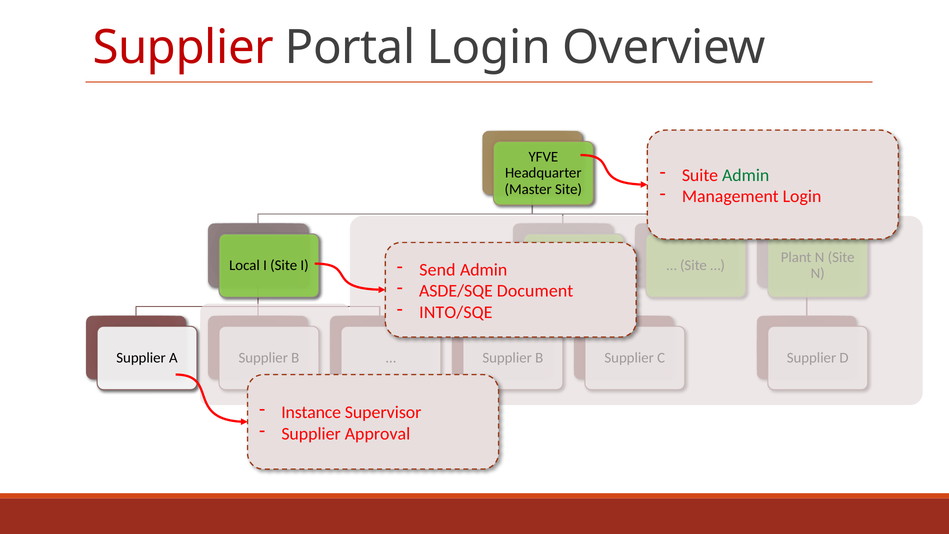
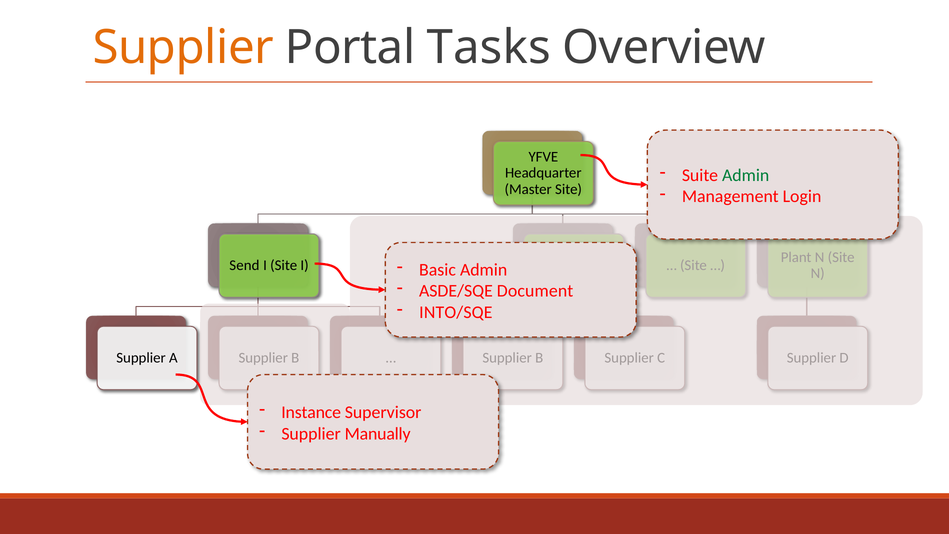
Supplier colour: red -> orange (183, 48)
Portal Login: Login -> Tasks (489, 48)
Local: Local -> Send (244, 265)
Send: Send -> Basic (438, 270)
Approval: Approval -> Manually (378, 434)
